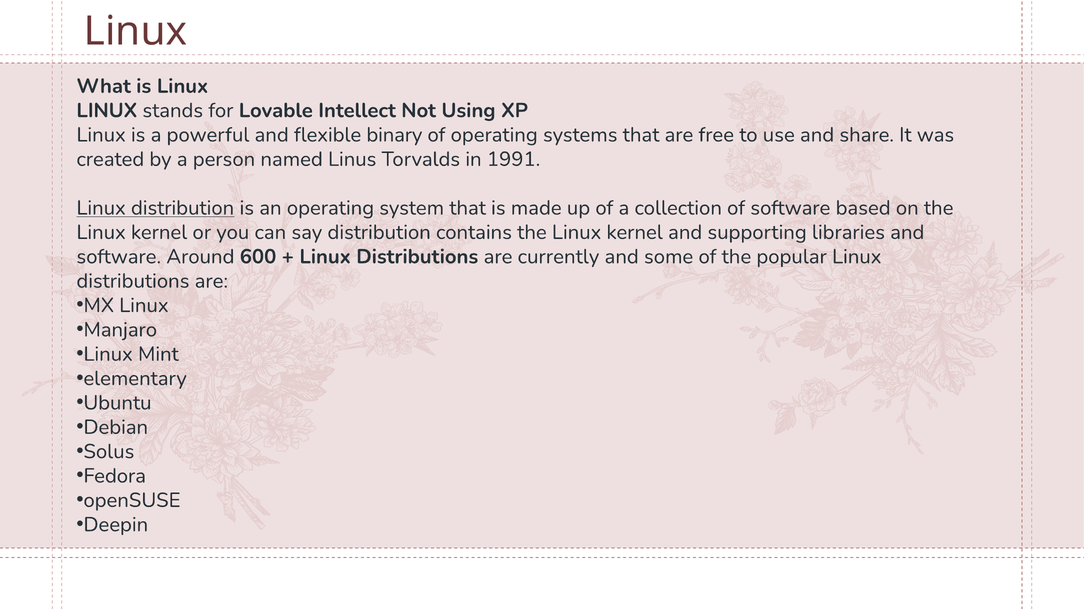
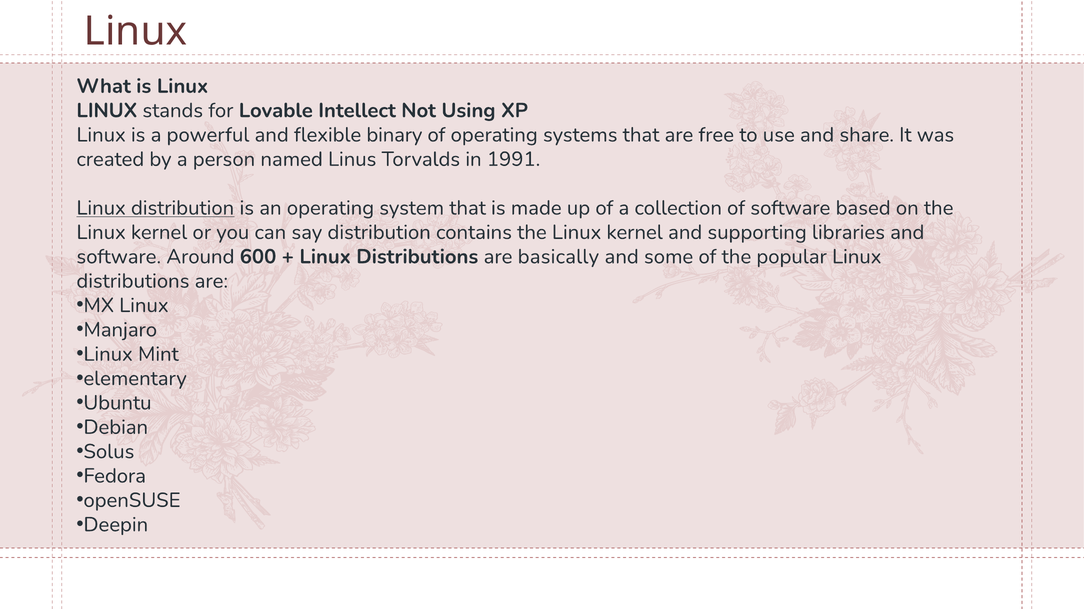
currently: currently -> basically (558, 257)
